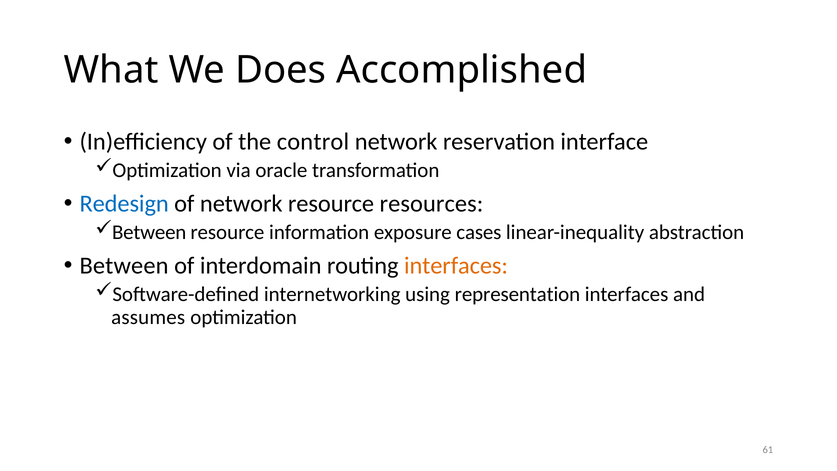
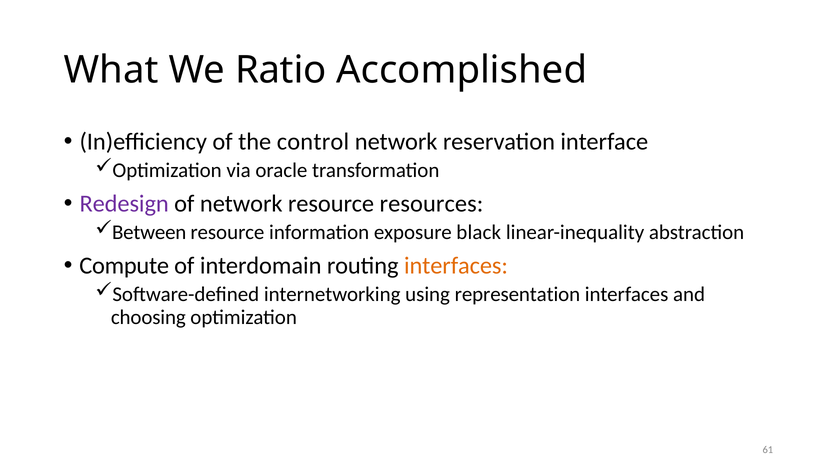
Does: Does -> Ratio (281, 70)
Redesign colour: blue -> purple (124, 204)
cases: cases -> black (479, 232)
Between: Between -> Compute (124, 266)
assumes: assumes -> choosing (148, 317)
